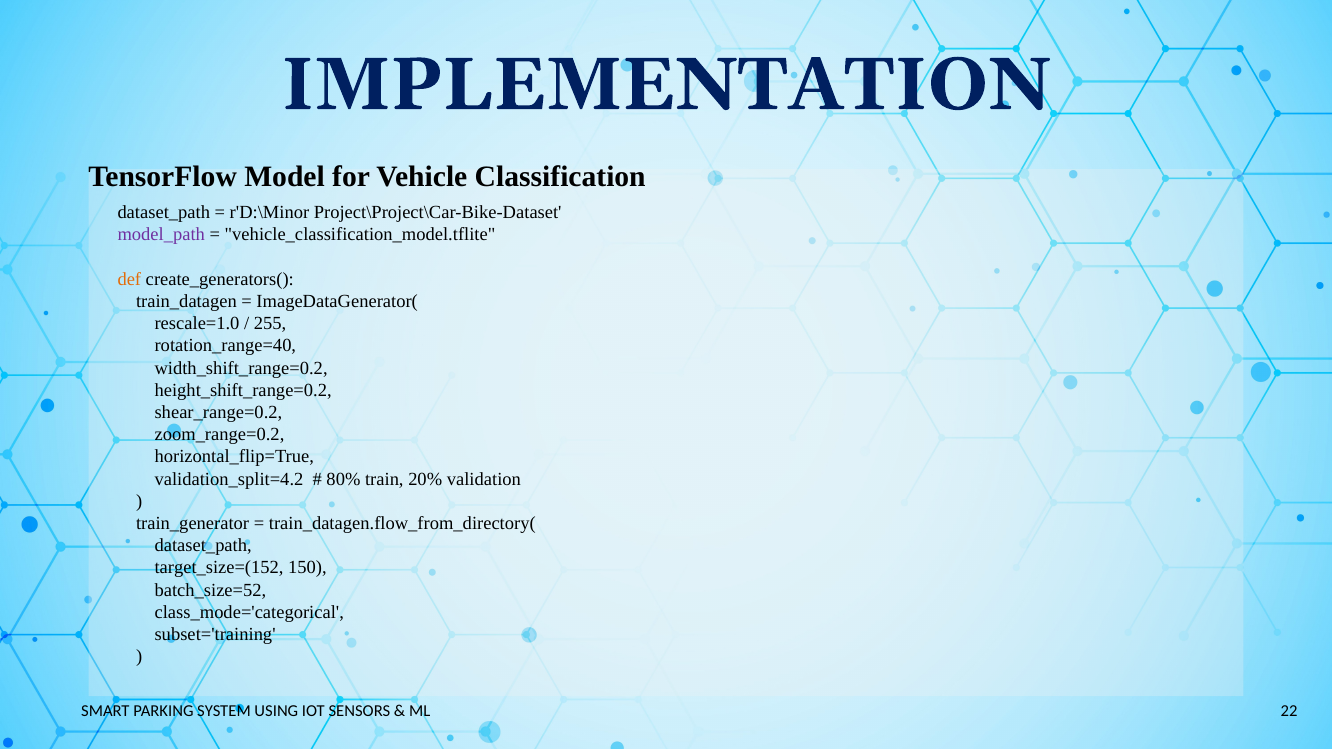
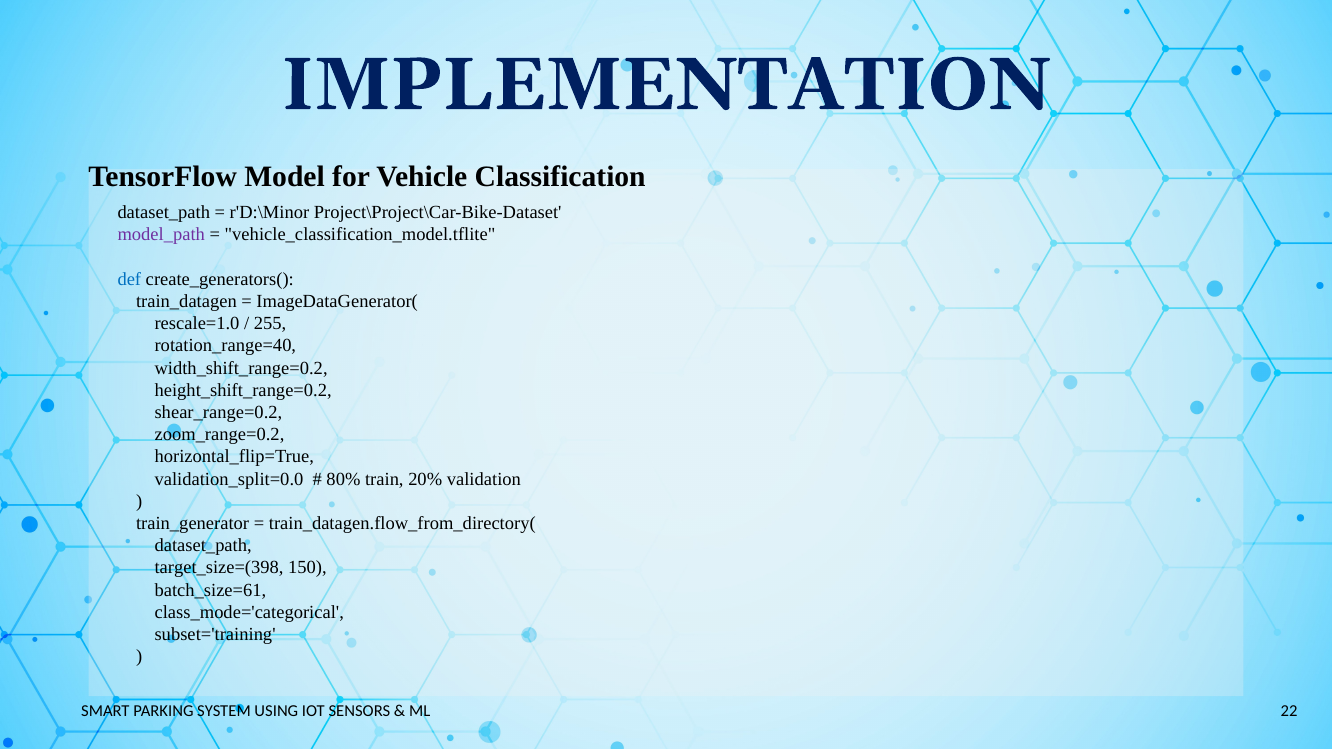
def colour: orange -> blue (129, 279)
validation_split=4.2: validation_split=4.2 -> validation_split=0.0 (229, 479)
target_size=(152: target_size=(152 -> target_size=(398 (219, 568)
batch_size=52: batch_size=52 -> batch_size=61 (210, 590)
